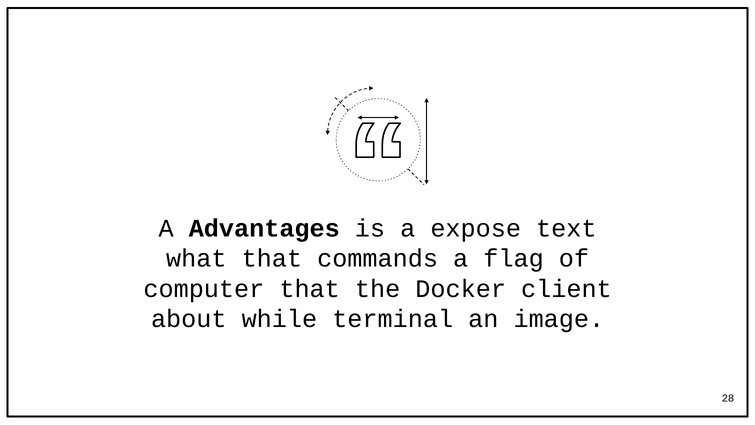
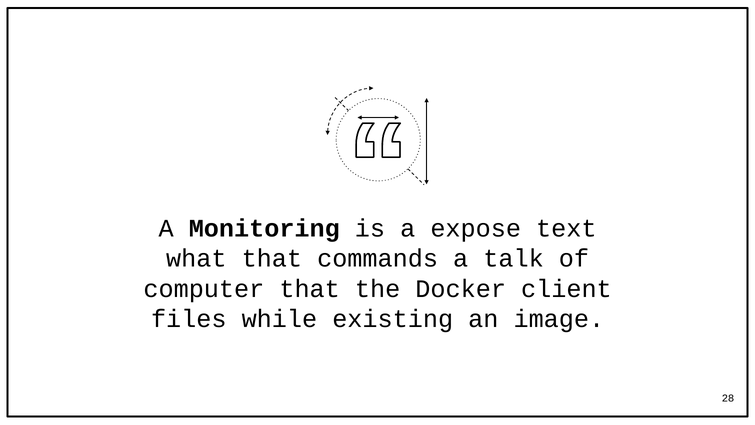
Advantages: Advantages -> Monitoring (264, 228)
flag: flag -> talk (514, 258)
about: about -> files (189, 319)
terminal: terminal -> existing (393, 319)
